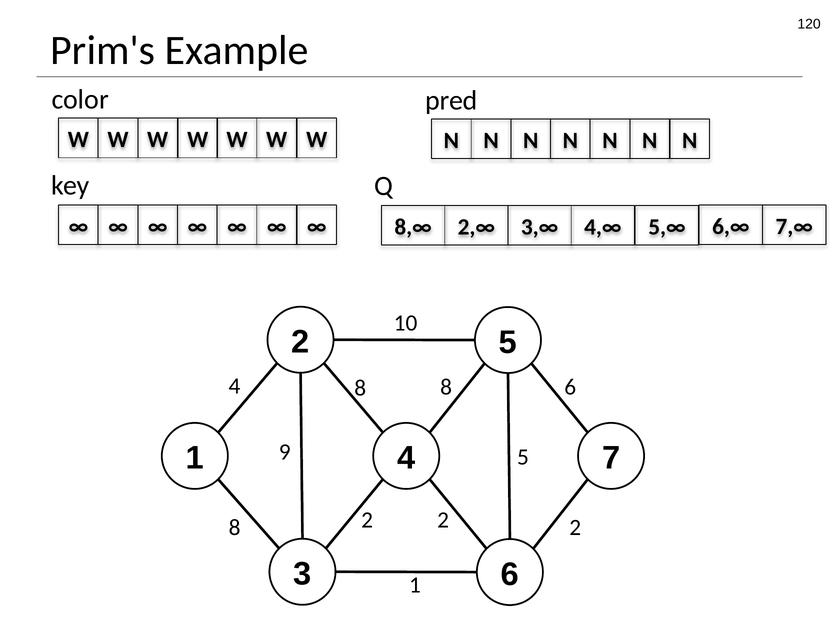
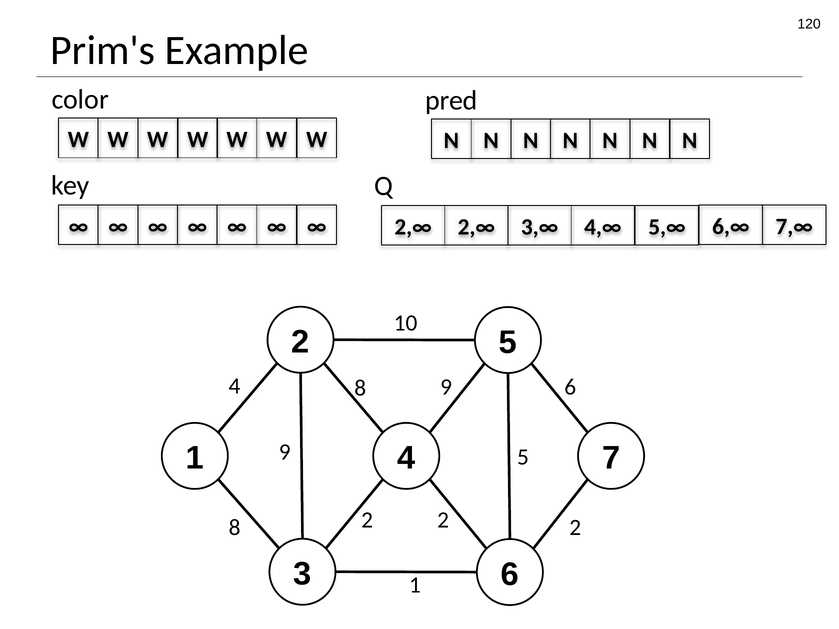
8,∞: 8,∞ -> 2,∞ (413, 227)
8 8: 8 -> 9 (446, 387)
